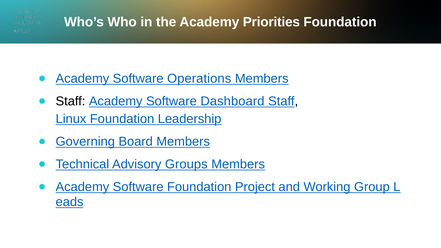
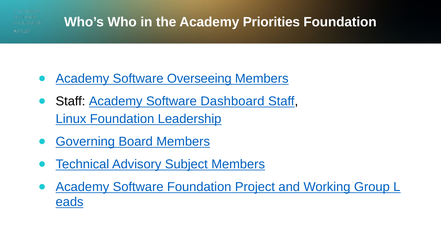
Operations: Operations -> Overseeing (199, 79)
Groups: Groups -> Subject (186, 164)
